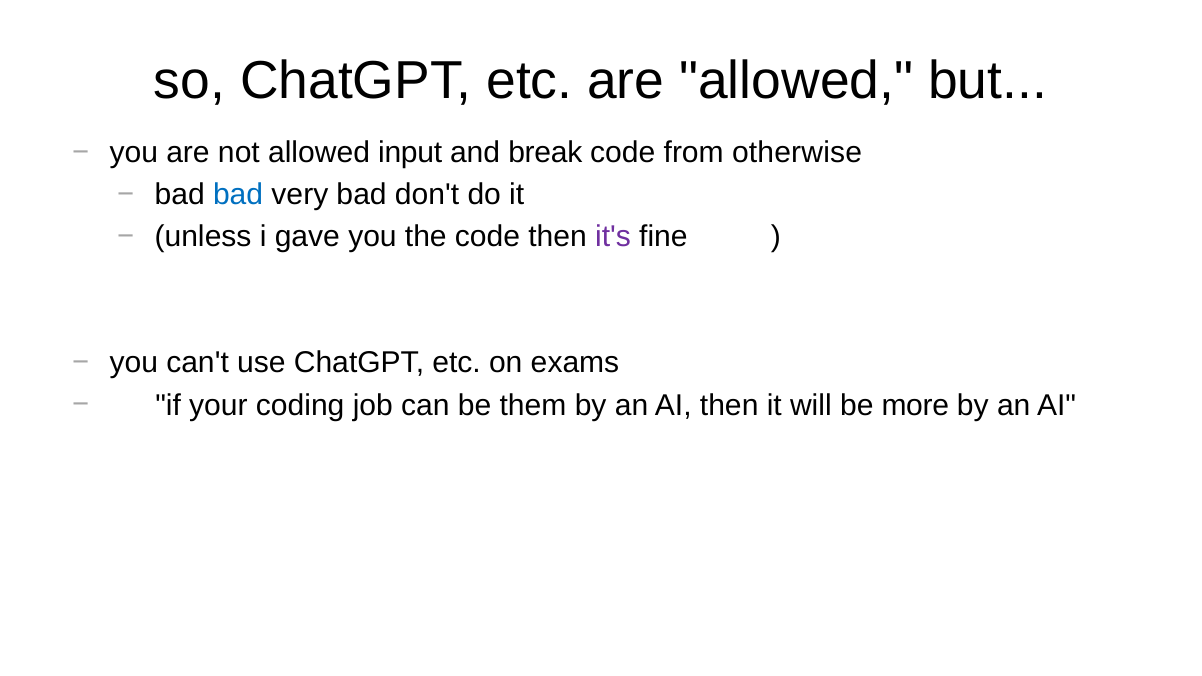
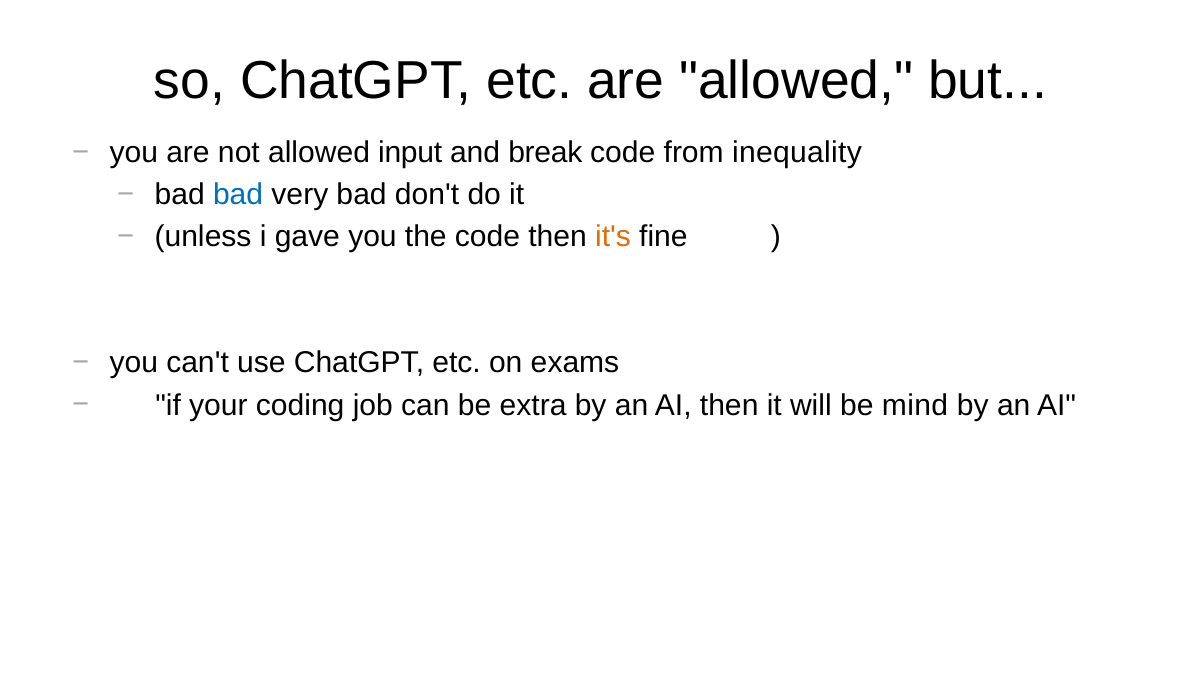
otherwise: otherwise -> inequality (797, 153)
it's colour: purple -> orange (613, 237)
them: them -> extra (533, 405)
more: more -> mind (915, 405)
